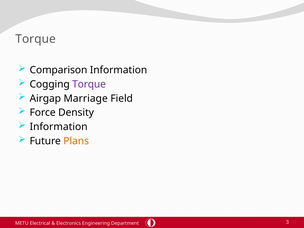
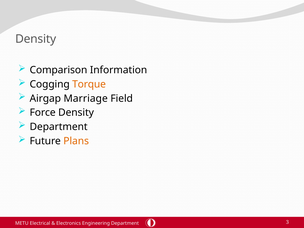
Torque: Torque -> Density (36, 39)
Torque colour: purple -> orange (89, 84)
Information: Information -> Department (59, 127)
